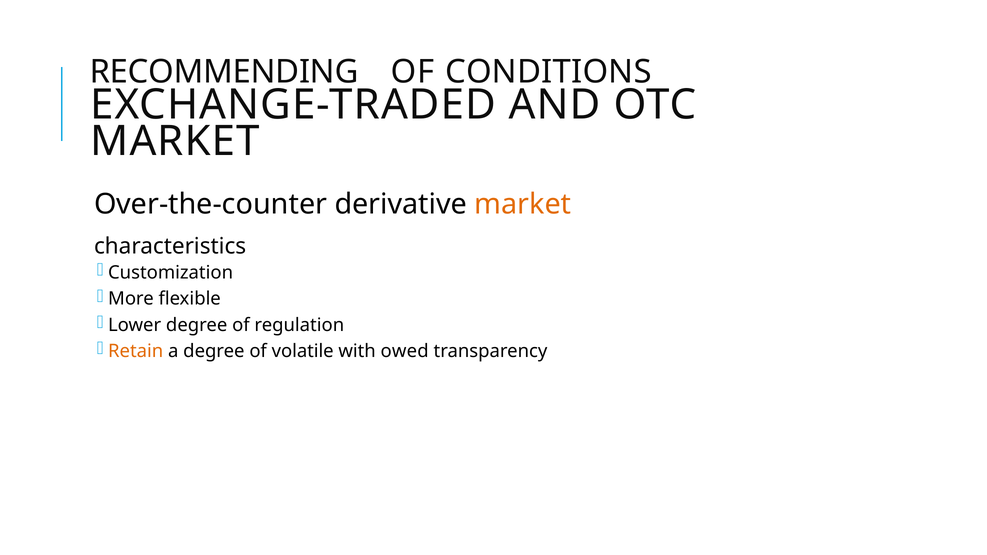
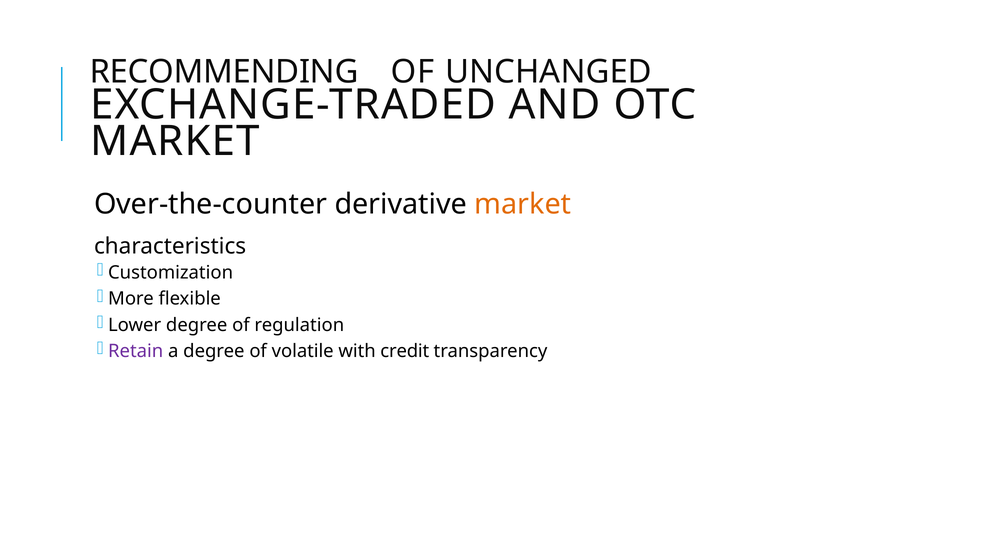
CONDITIONS: CONDITIONS -> UNCHANGED (549, 72)
Retain colour: orange -> purple (136, 351)
owed: owed -> credit (405, 351)
